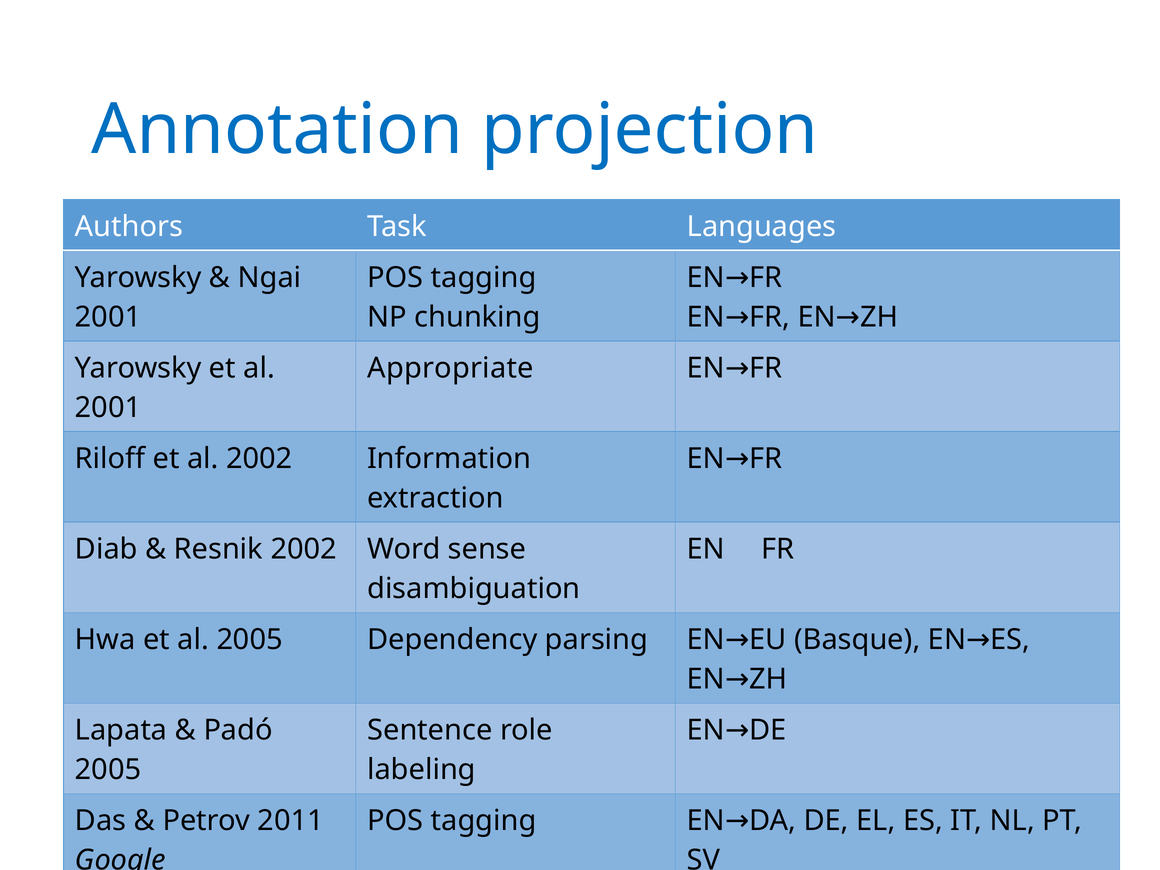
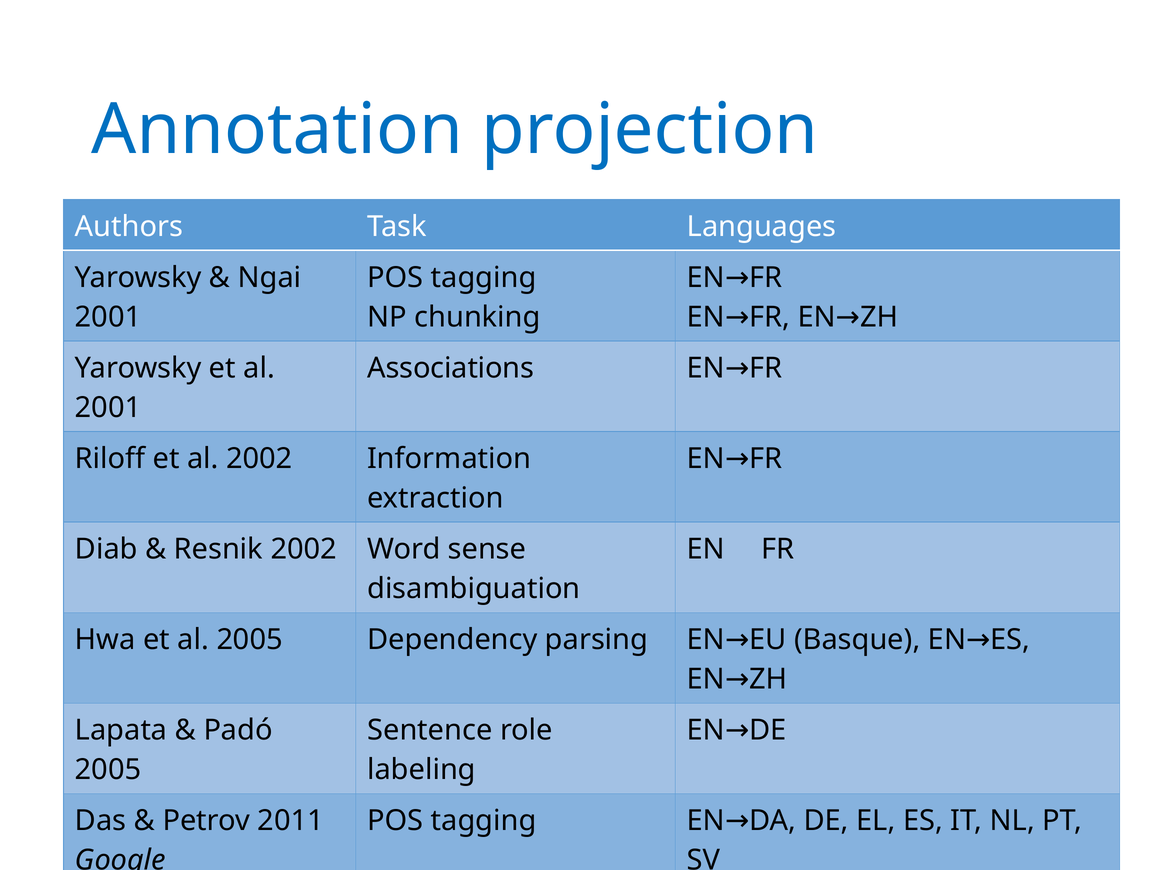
Appropriate: Appropriate -> Associations (451, 368)
